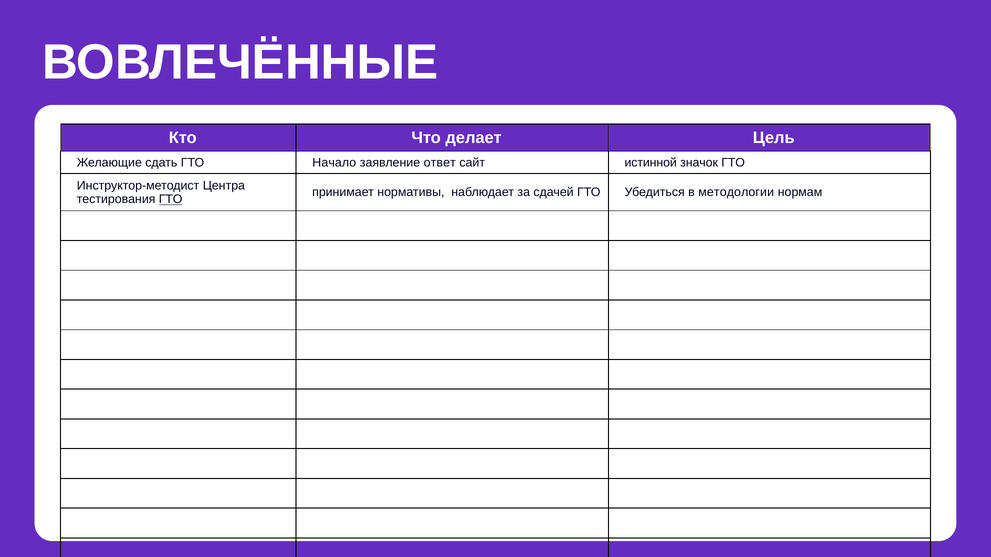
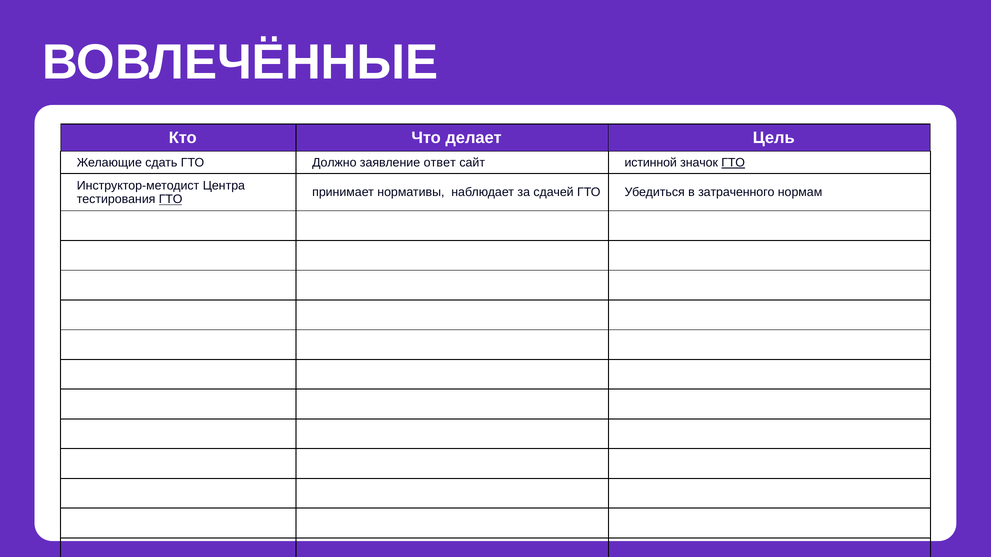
Начало: Начало -> Должно (334, 163)
ГТО underline: none -> present (733, 163)
методологии: методологии -> затраченного (736, 193)
